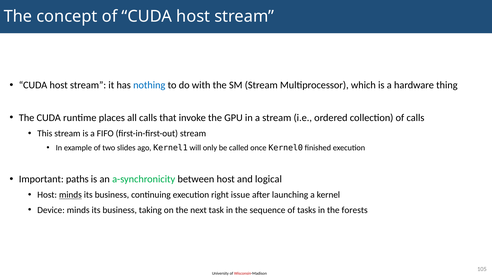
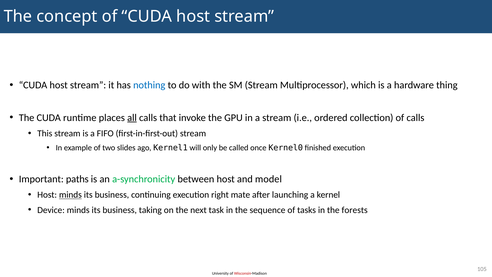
all underline: none -> present (132, 118)
logical: logical -> model (268, 179)
issue: issue -> mate (240, 195)
